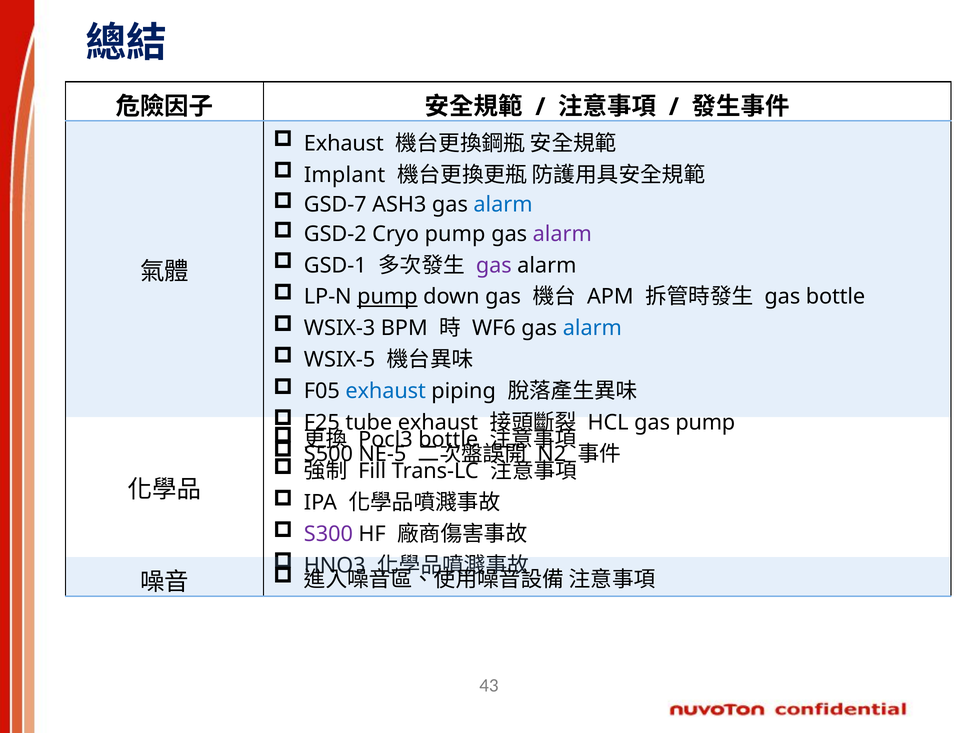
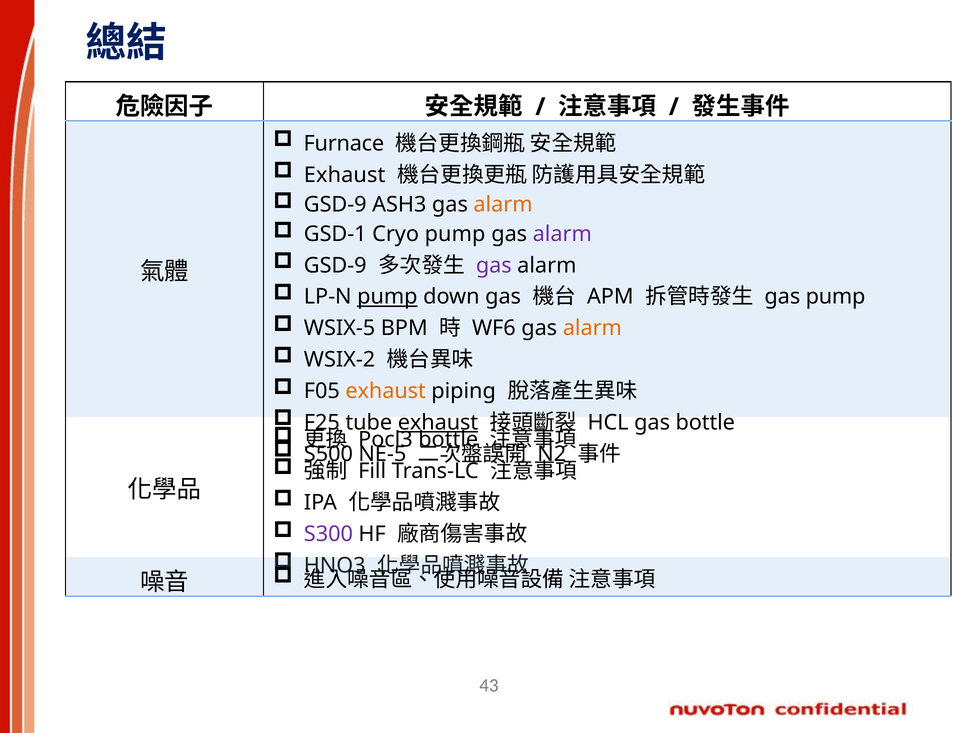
Exhaust: Exhaust -> Furnace (344, 144)
Implant: Implant -> Exhaust (345, 175)
GSD-7: GSD-7 -> GSD-9 (335, 205)
alarm colour: blue -> orange (503, 205)
GSD-2: GSD-2 -> GSD-1 (335, 234)
GSD-1: GSD-1 -> GSD-9 (335, 266)
gas bottle: bottle -> pump (836, 297)
WSIX-3: WSIX-3 -> WSIX-5 (340, 328)
alarm colour: blue -> orange (592, 328)
WSIX-5: WSIX-5 -> WSIX-2 (340, 360)
exhaust colour: blue -> orange (386, 391)
exhaust underline: none -> present (438, 423)
gas pump: pump -> bottle (705, 423)
